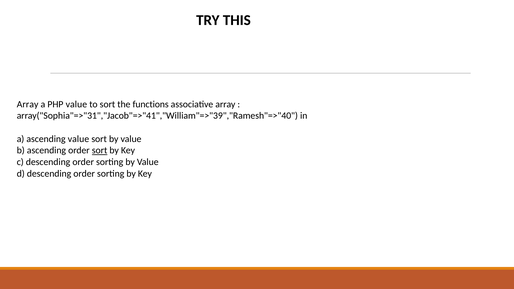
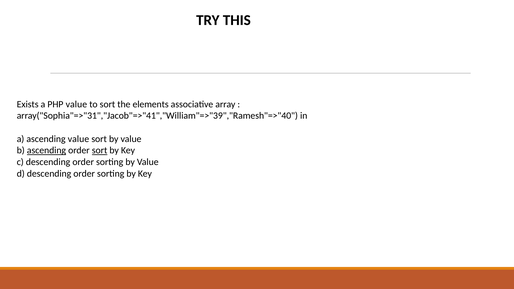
Array: Array -> Exists (28, 104)
functions: functions -> elements (151, 104)
ascending underline: none -> present (46, 151)
